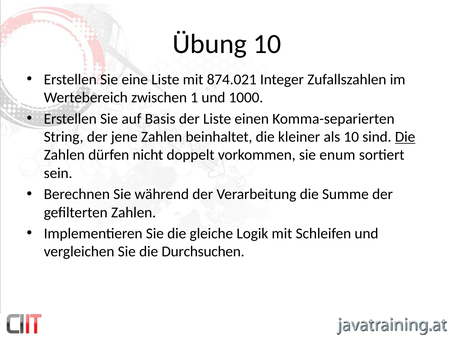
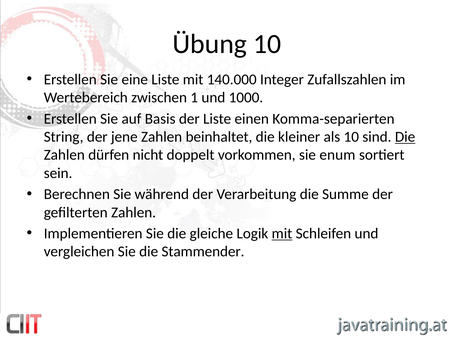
874.021: 874.021 -> 140.000 (232, 80)
mit underline: none -> present (282, 234)
Durchsuchen: Durchsuchen -> Stammender (203, 252)
